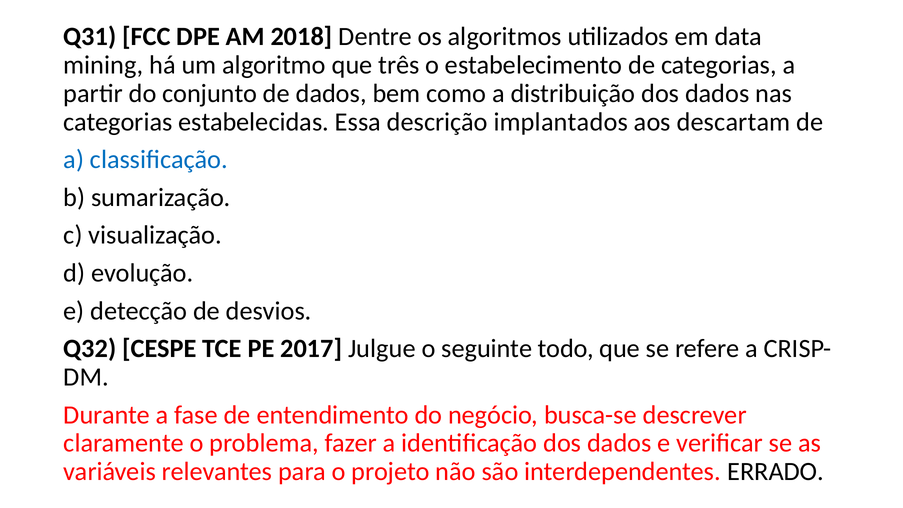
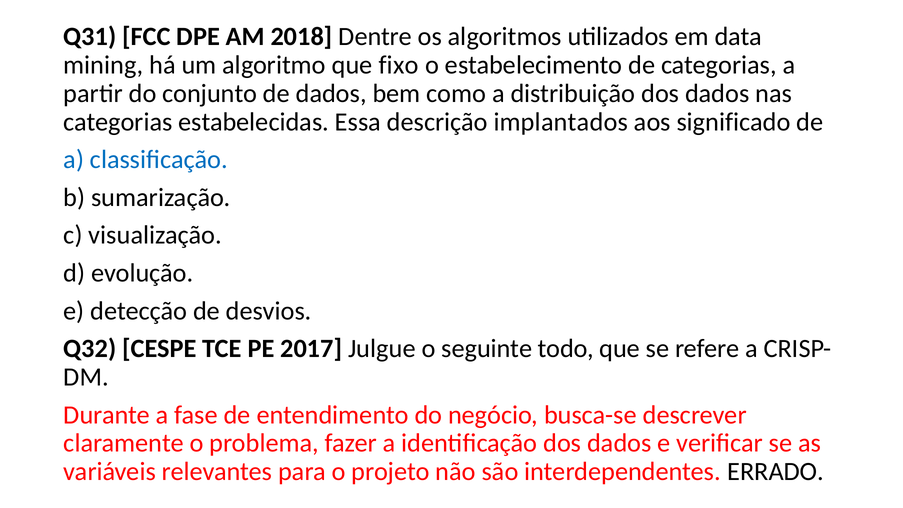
três: três -> fixo (399, 65)
descartam: descartam -> significado (734, 122)
